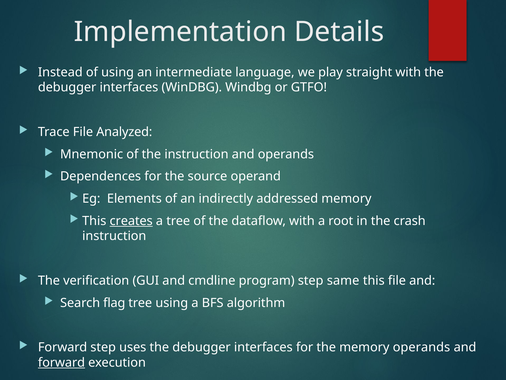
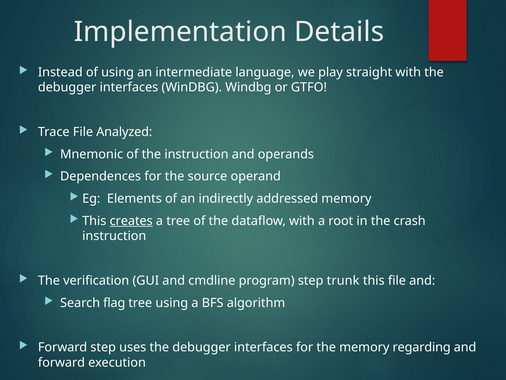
same: same -> trunk (343, 280)
memory operands: operands -> regarding (422, 347)
forward underline: present -> none (61, 362)
